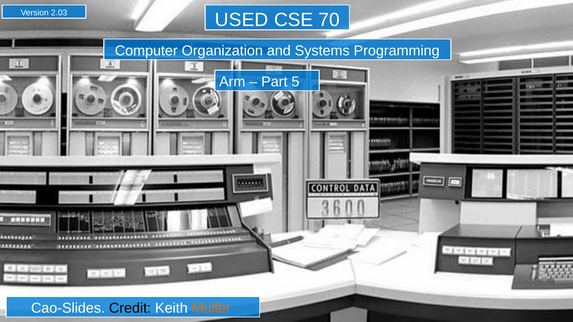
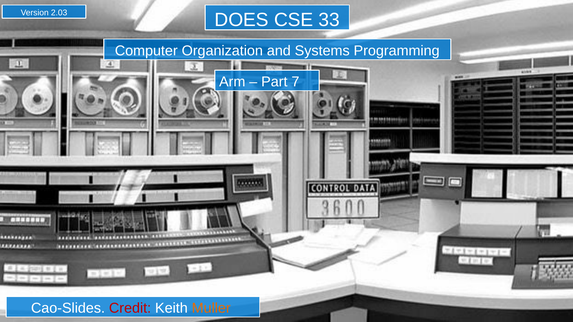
USED: USED -> DOES (242, 20)
70: 70 -> 33 (329, 20)
5: 5 -> 7 (295, 82)
Credit colour: black -> red (130, 308)
